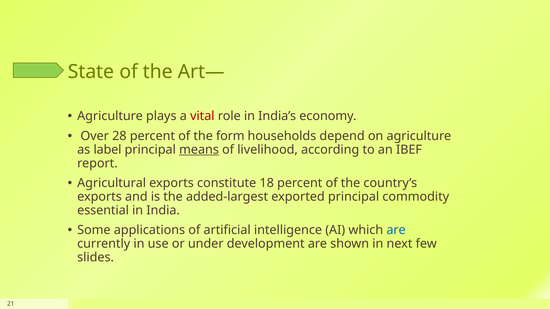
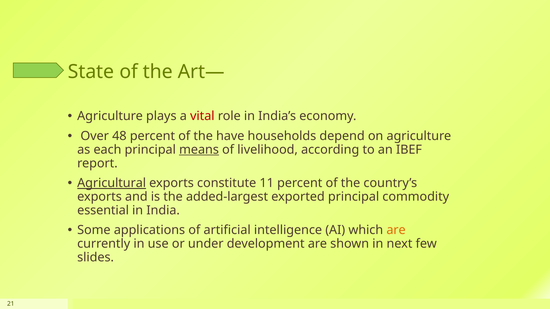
28: 28 -> 48 (119, 136)
form: form -> have (230, 136)
label: label -> each (107, 150)
Agricultural underline: none -> present (112, 183)
18: 18 -> 11 (267, 183)
are colour: blue -> orange (396, 230)
